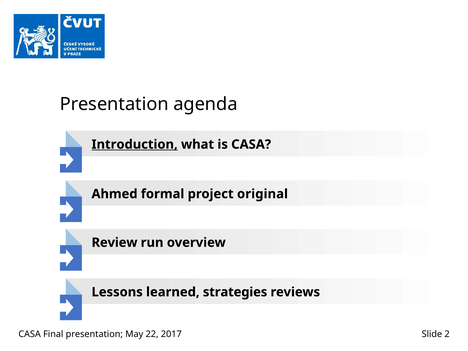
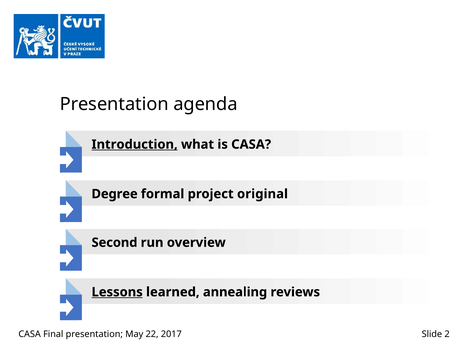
Ahmed: Ahmed -> Degree (115, 194)
Review: Review -> Second (114, 243)
Lessons underline: none -> present (117, 292)
strategies: strategies -> annealing (235, 292)
